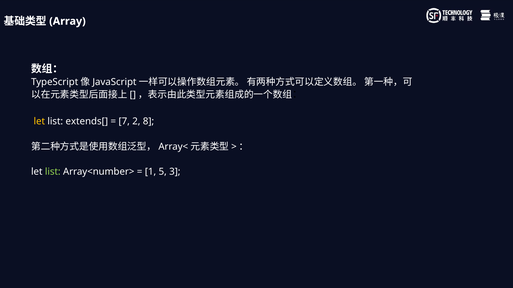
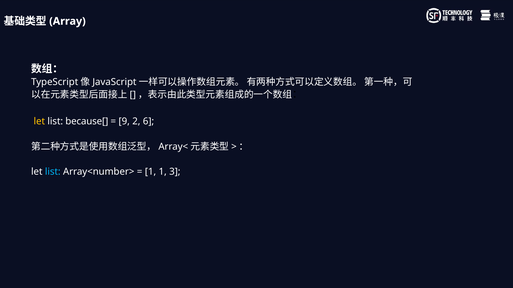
extends[: extends[ -> because[ (87, 122)
7: 7 -> 9 (124, 122)
8: 8 -> 6 (148, 122)
list colour: light green -> light blue (53, 172)
1 5: 5 -> 1 (163, 172)
